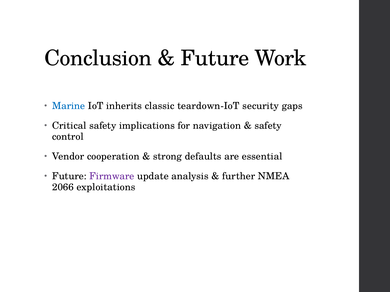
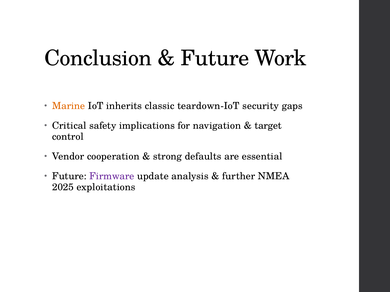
Marine colour: blue -> orange (69, 106)
safety: safety -> target (268, 126)
2066: 2066 -> 2025 (63, 188)
